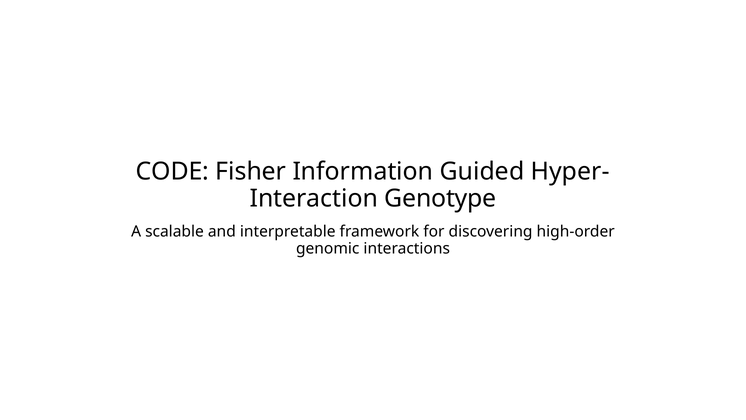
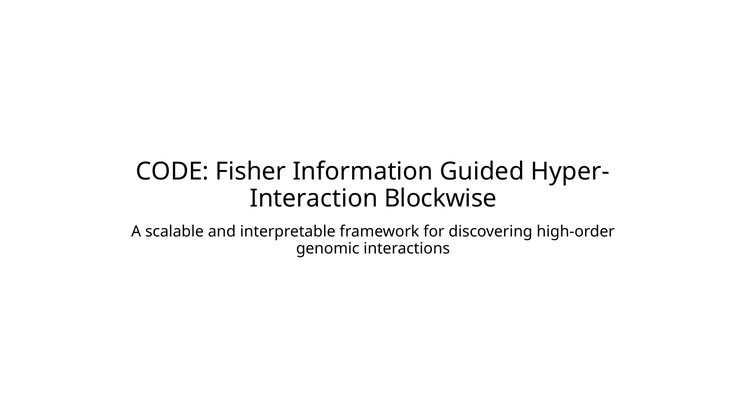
Genotype: Genotype -> Blockwise (440, 198)
